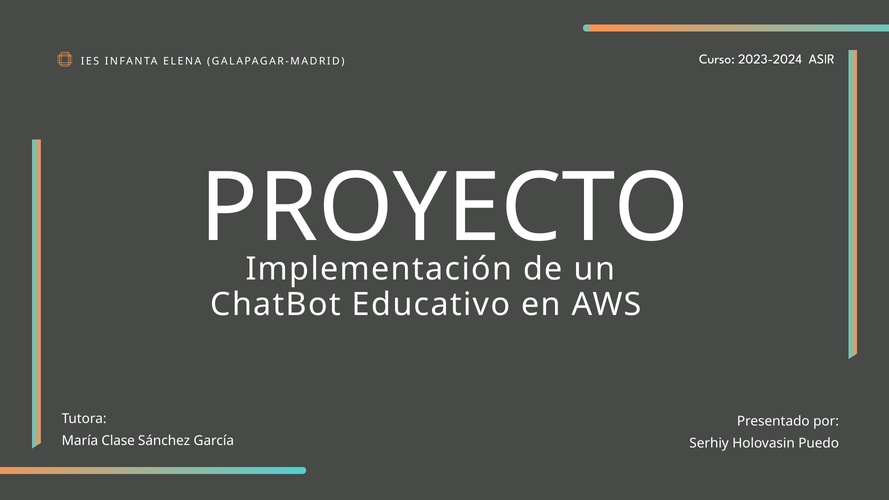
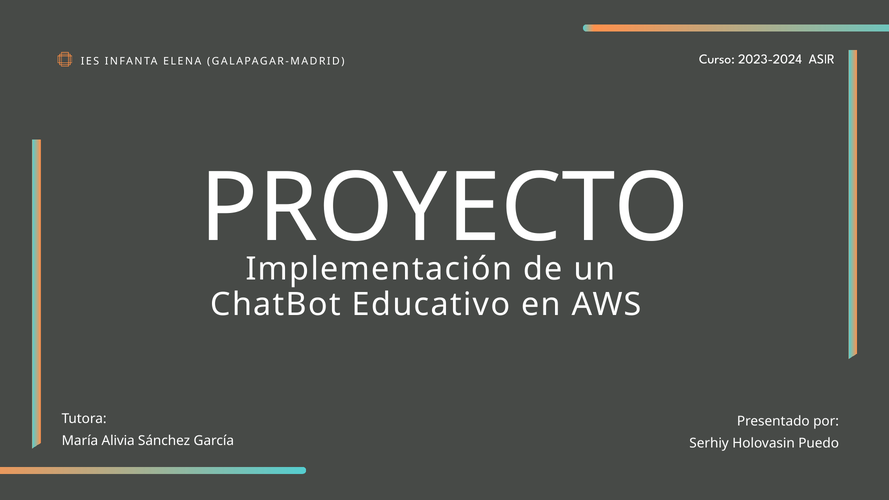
Clase: Clase -> Alivia (118, 441)
